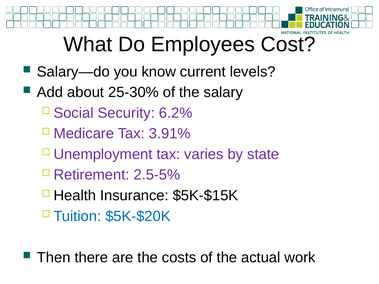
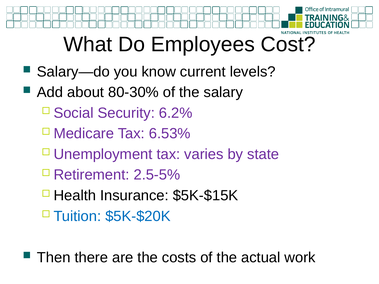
25-30%: 25-30% -> 80-30% (133, 92)
3.91%: 3.91% -> 6.53% (170, 134)
